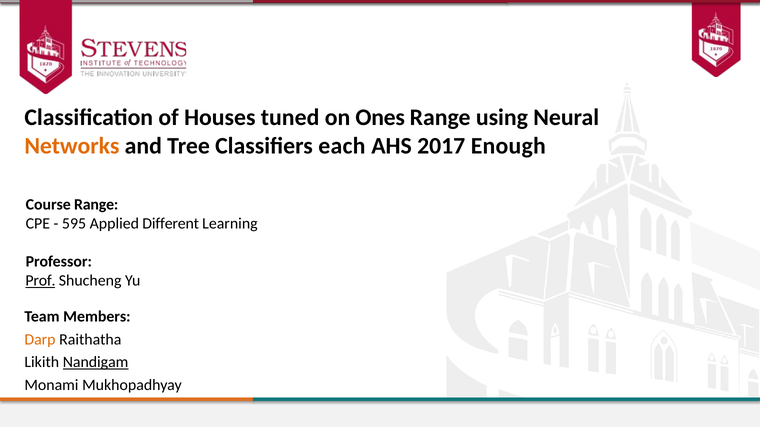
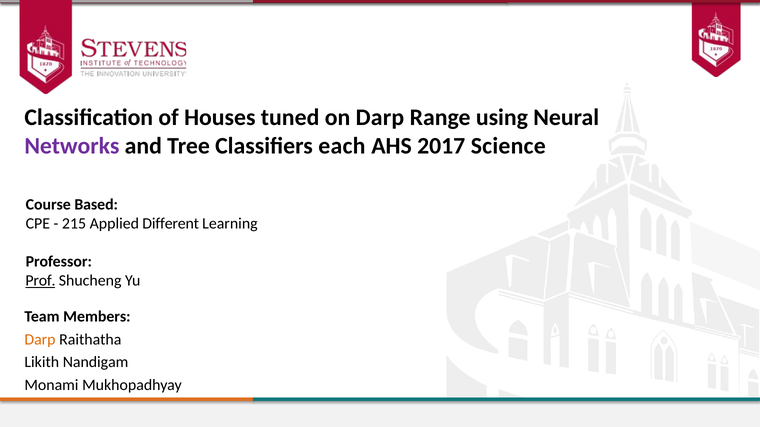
on Ones: Ones -> Darp (380, 117)
Networks colour: orange -> purple (72, 146)
Enough: Enough -> Science (508, 146)
Course Range: Range -> Based (96, 205)
595: 595 -> 215 (74, 224)
Nandigam underline: present -> none (96, 363)
